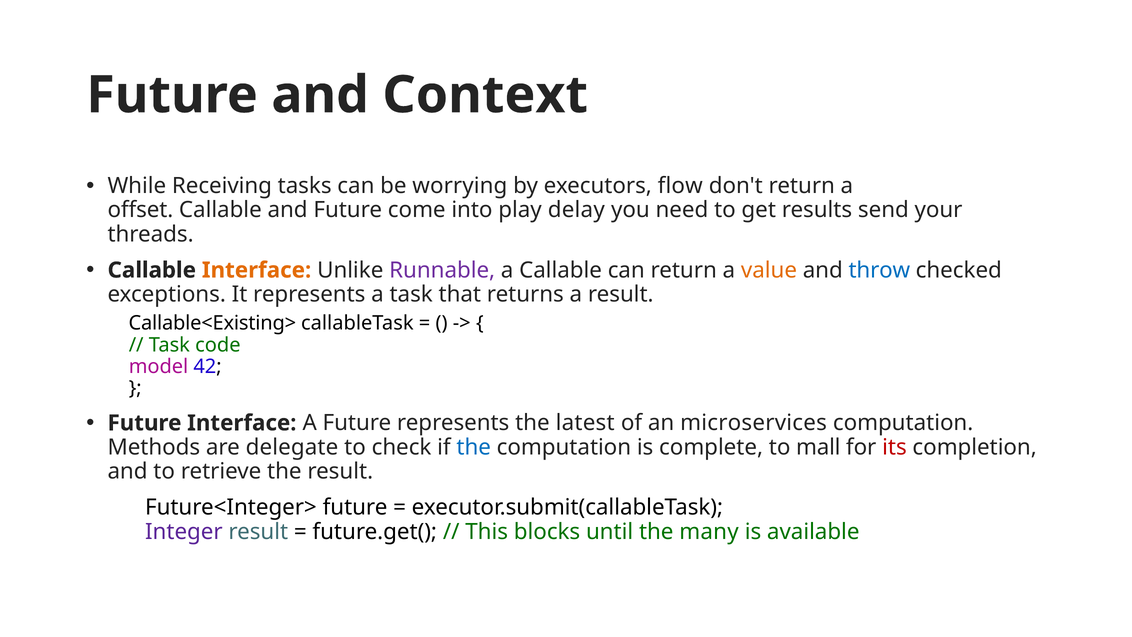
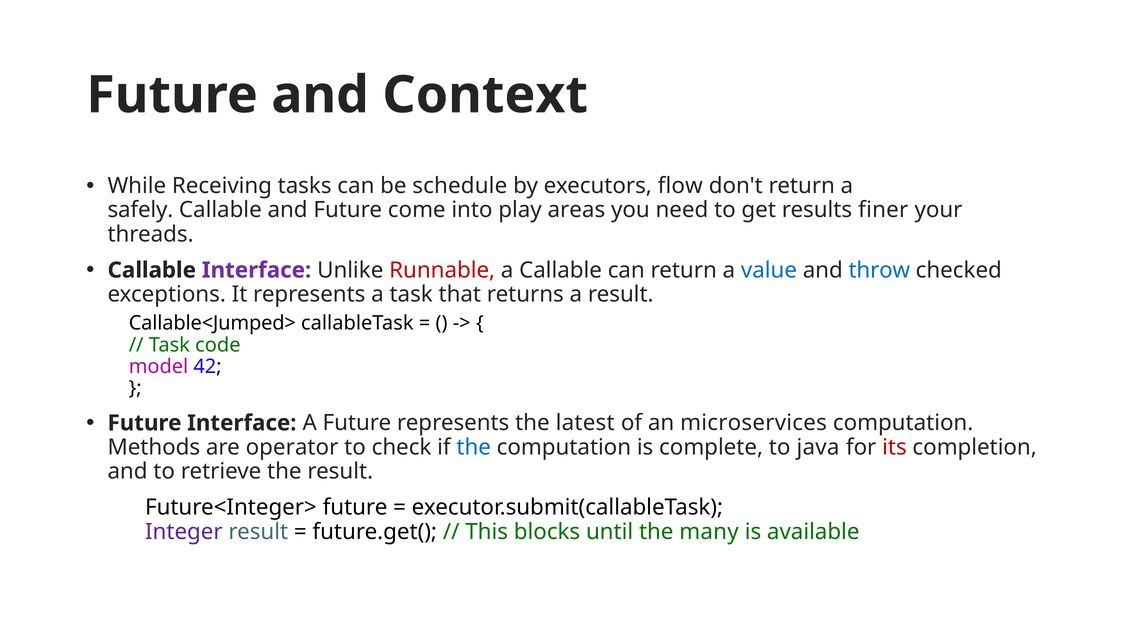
worrying: worrying -> schedule (460, 186)
offset: offset -> safely (140, 210)
delay: delay -> areas (576, 210)
send: send -> finer (883, 210)
Interface colour: orange -> purple (257, 270)
Runnable colour: purple -> red (442, 270)
value colour: orange -> blue (769, 270)
Callable<Existing>: Callable<Existing> -> Callable<Jumped> (212, 323)
delegate: delegate -> operator (292, 447)
mall: mall -> java (818, 447)
